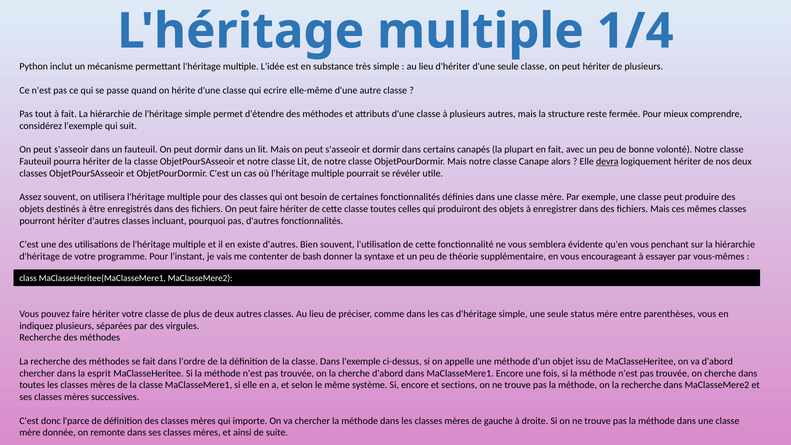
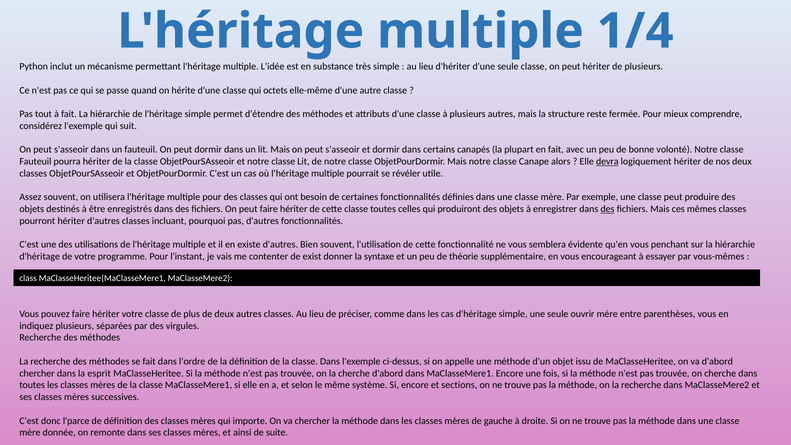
ecrire: ecrire -> octets (275, 90)
des underline: none -> present (607, 209)
bash: bash -> exist (312, 256)
status: status -> ouvrir (583, 314)
